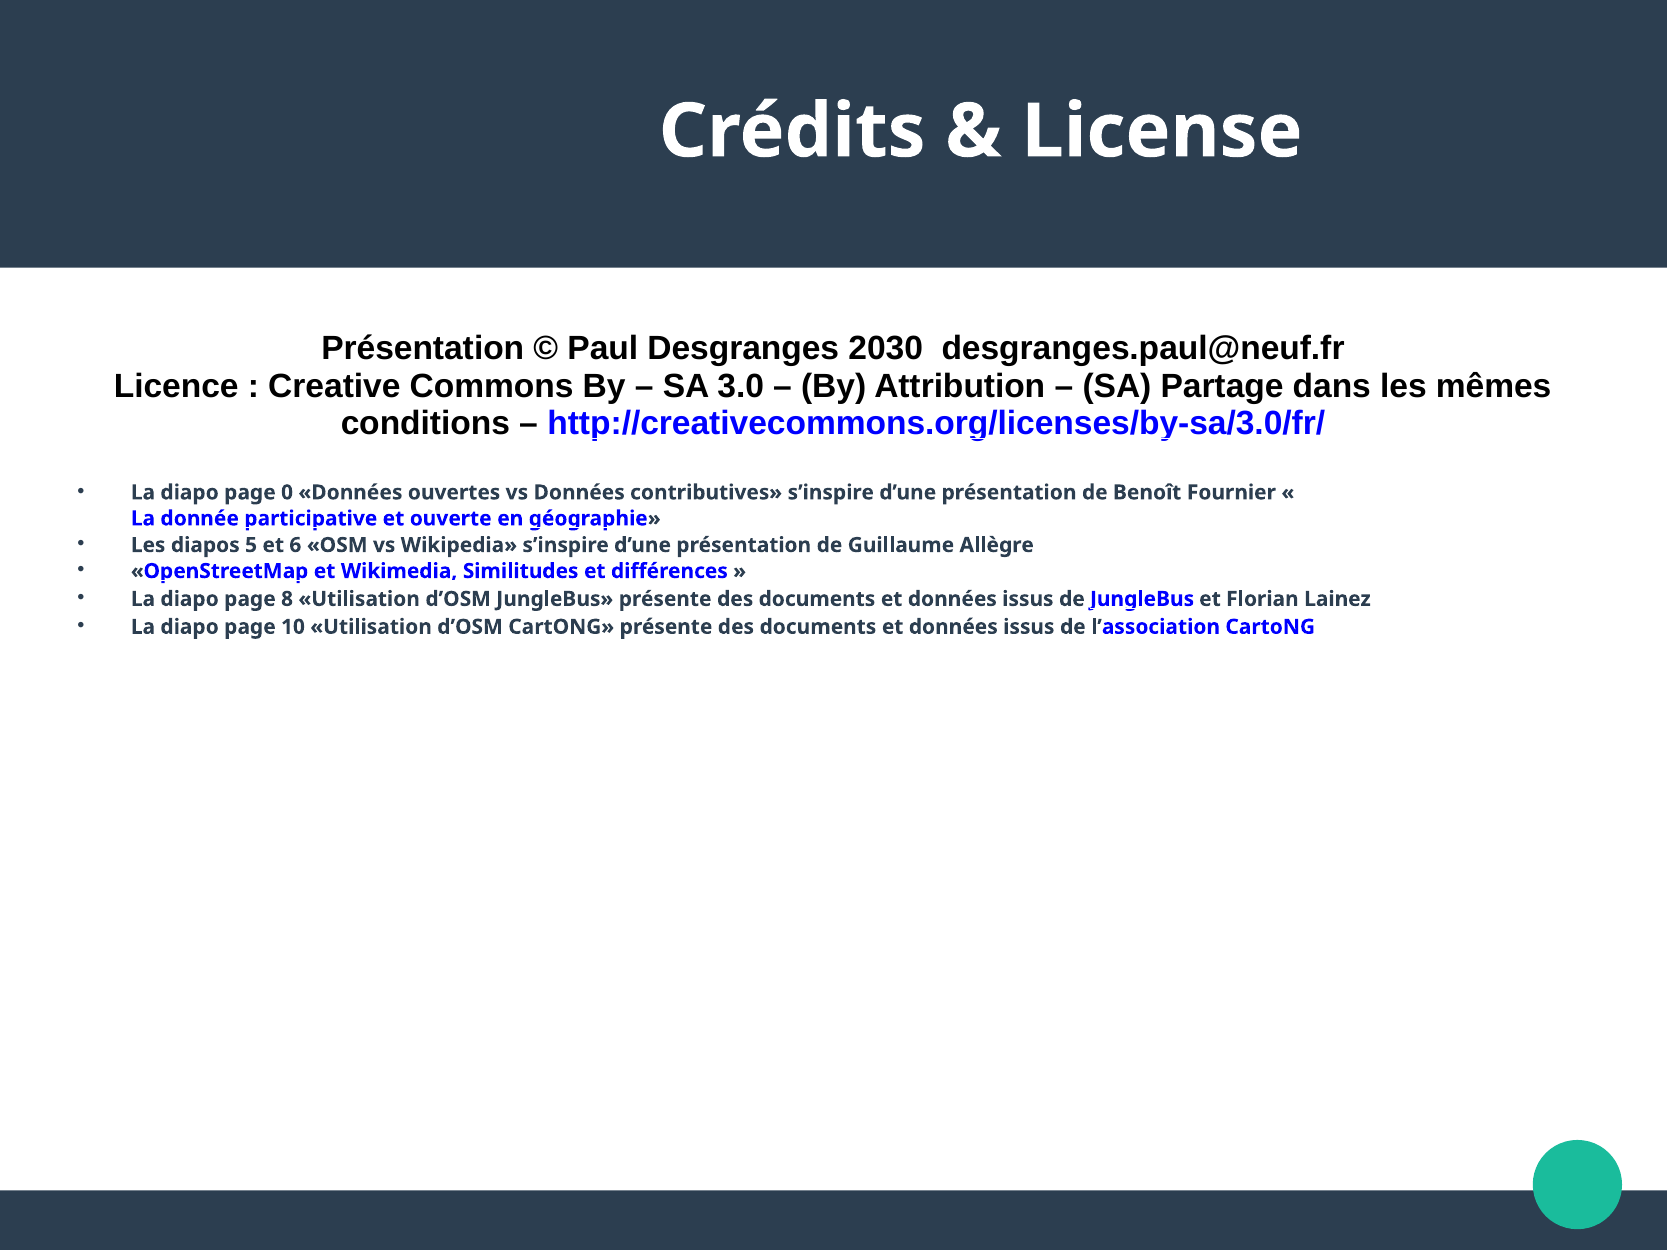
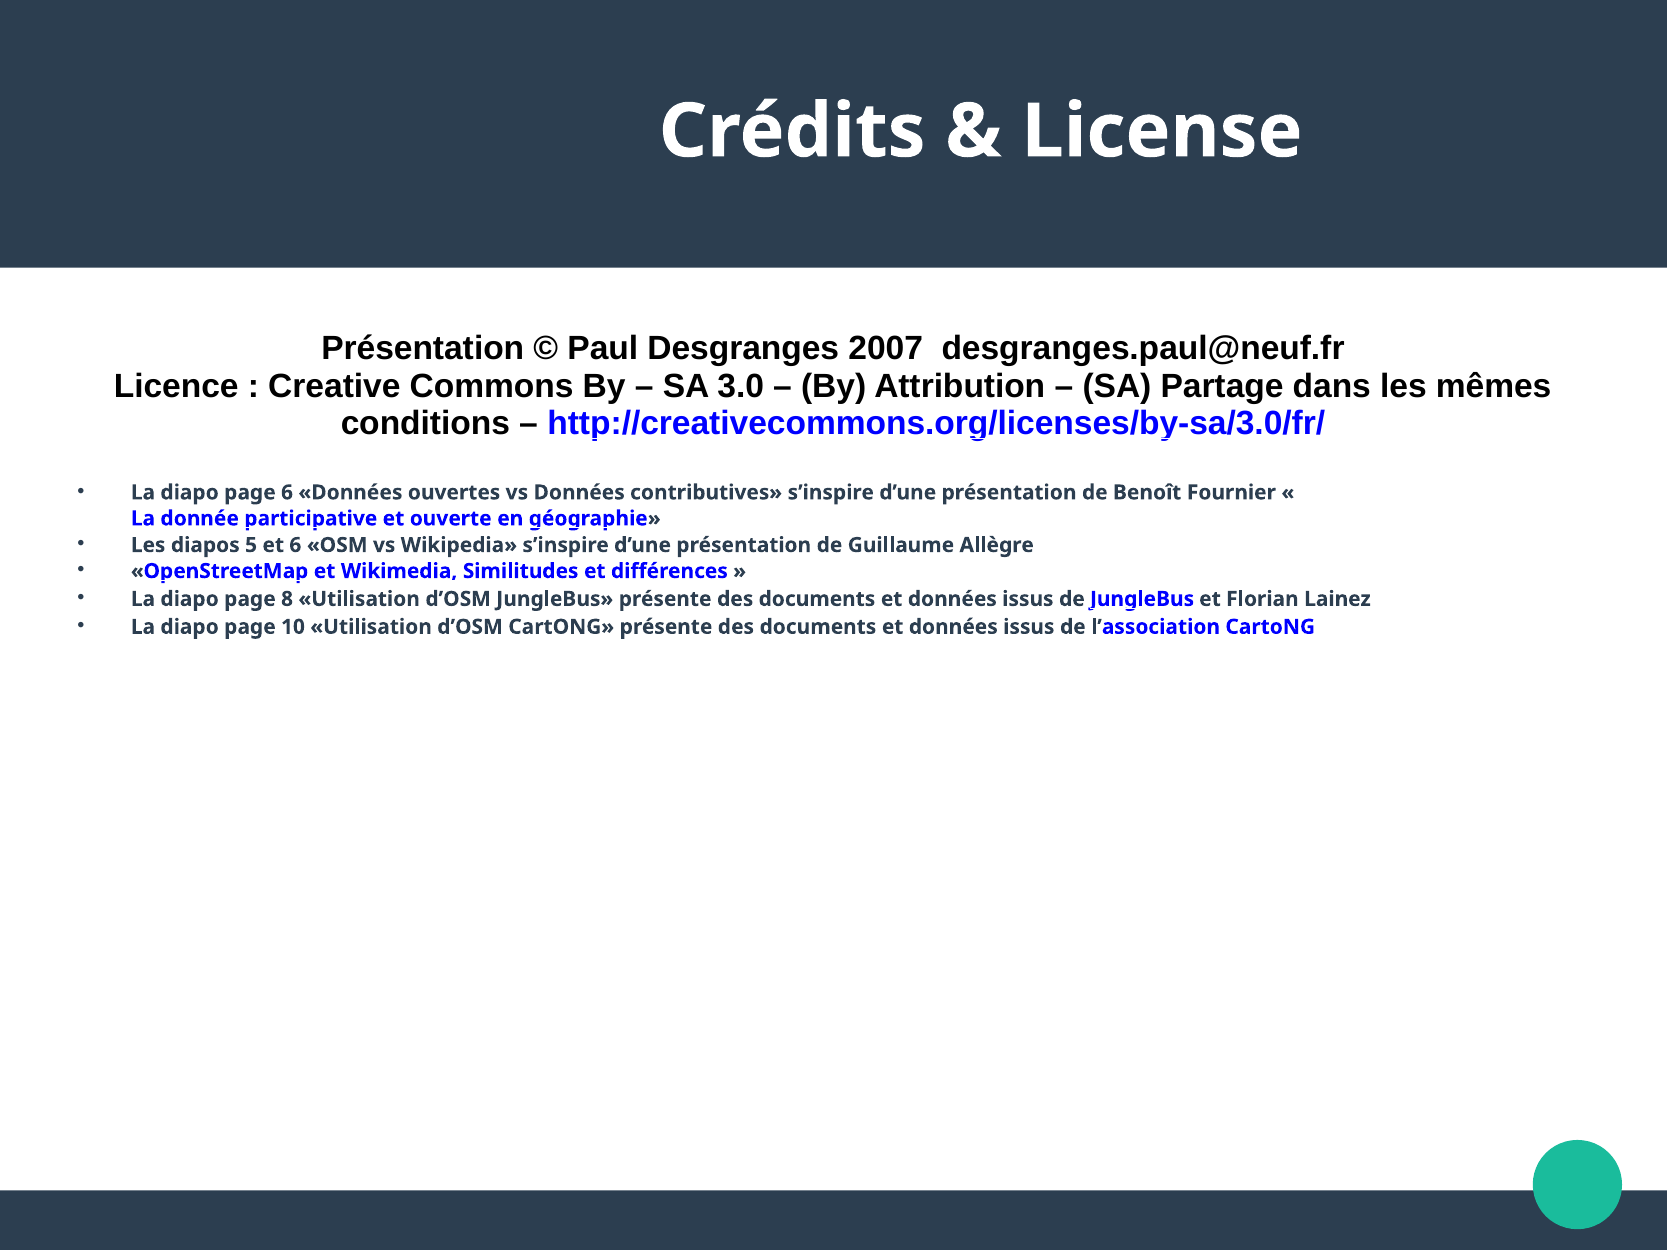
2030: 2030 -> 2007 (886, 349)
page 0: 0 -> 6 (287, 493)
